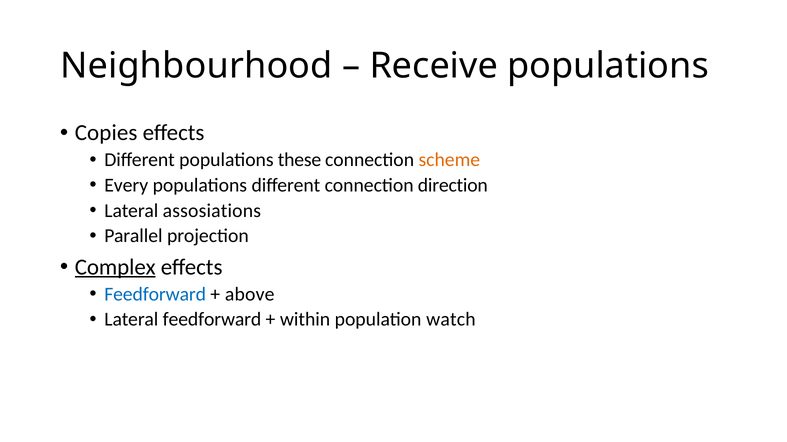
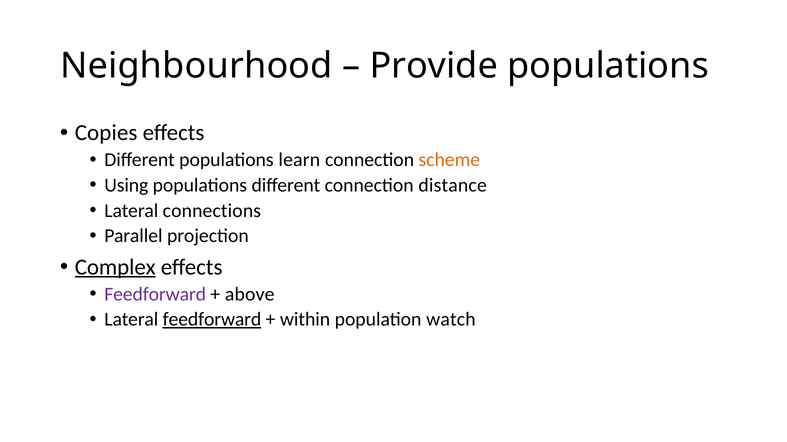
Receive: Receive -> Provide (434, 66)
these: these -> learn (299, 160)
Every: Every -> Using (126, 186)
direction: direction -> distance (453, 186)
assosiations: assosiations -> connections (212, 211)
Feedforward colour: blue -> purple (155, 295)
feedforward underline: none -> present (212, 320)
